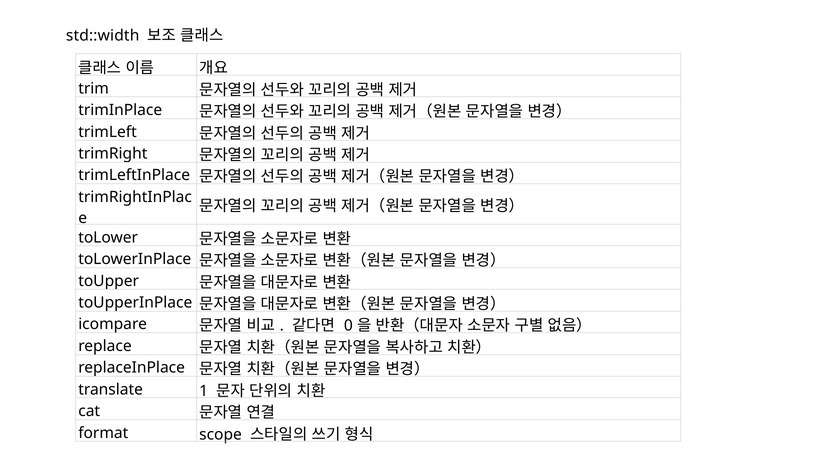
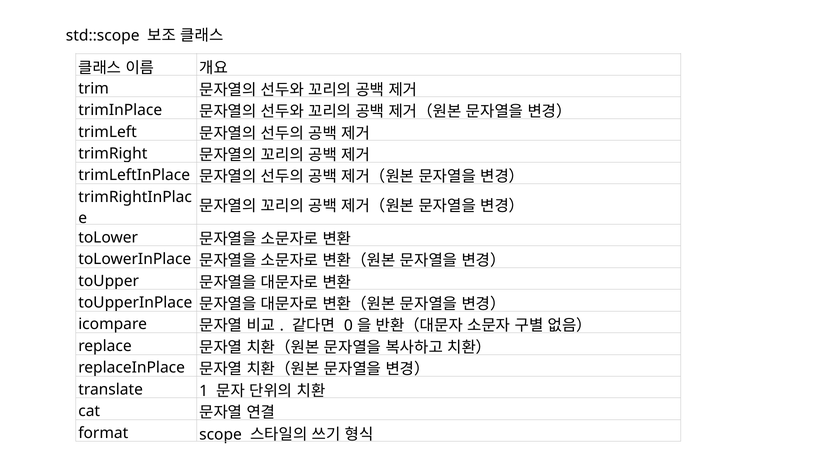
std::width: std::width -> std::scope (103, 35)
